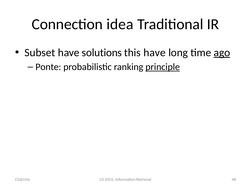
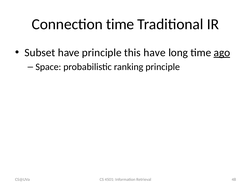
Connection idea: idea -> time (120, 24)
have solutions: solutions -> principle (102, 53)
Ponte: Ponte -> Space (48, 67)
principle underline: present -> none (163, 67)
